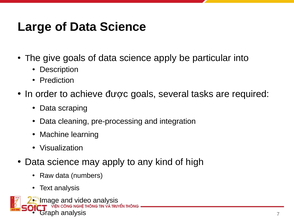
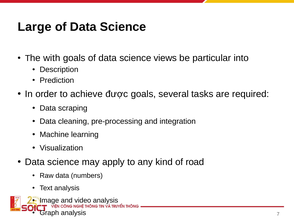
give: give -> with (52, 58)
science apply: apply -> views (165, 58)
high: high -> road (195, 162)
